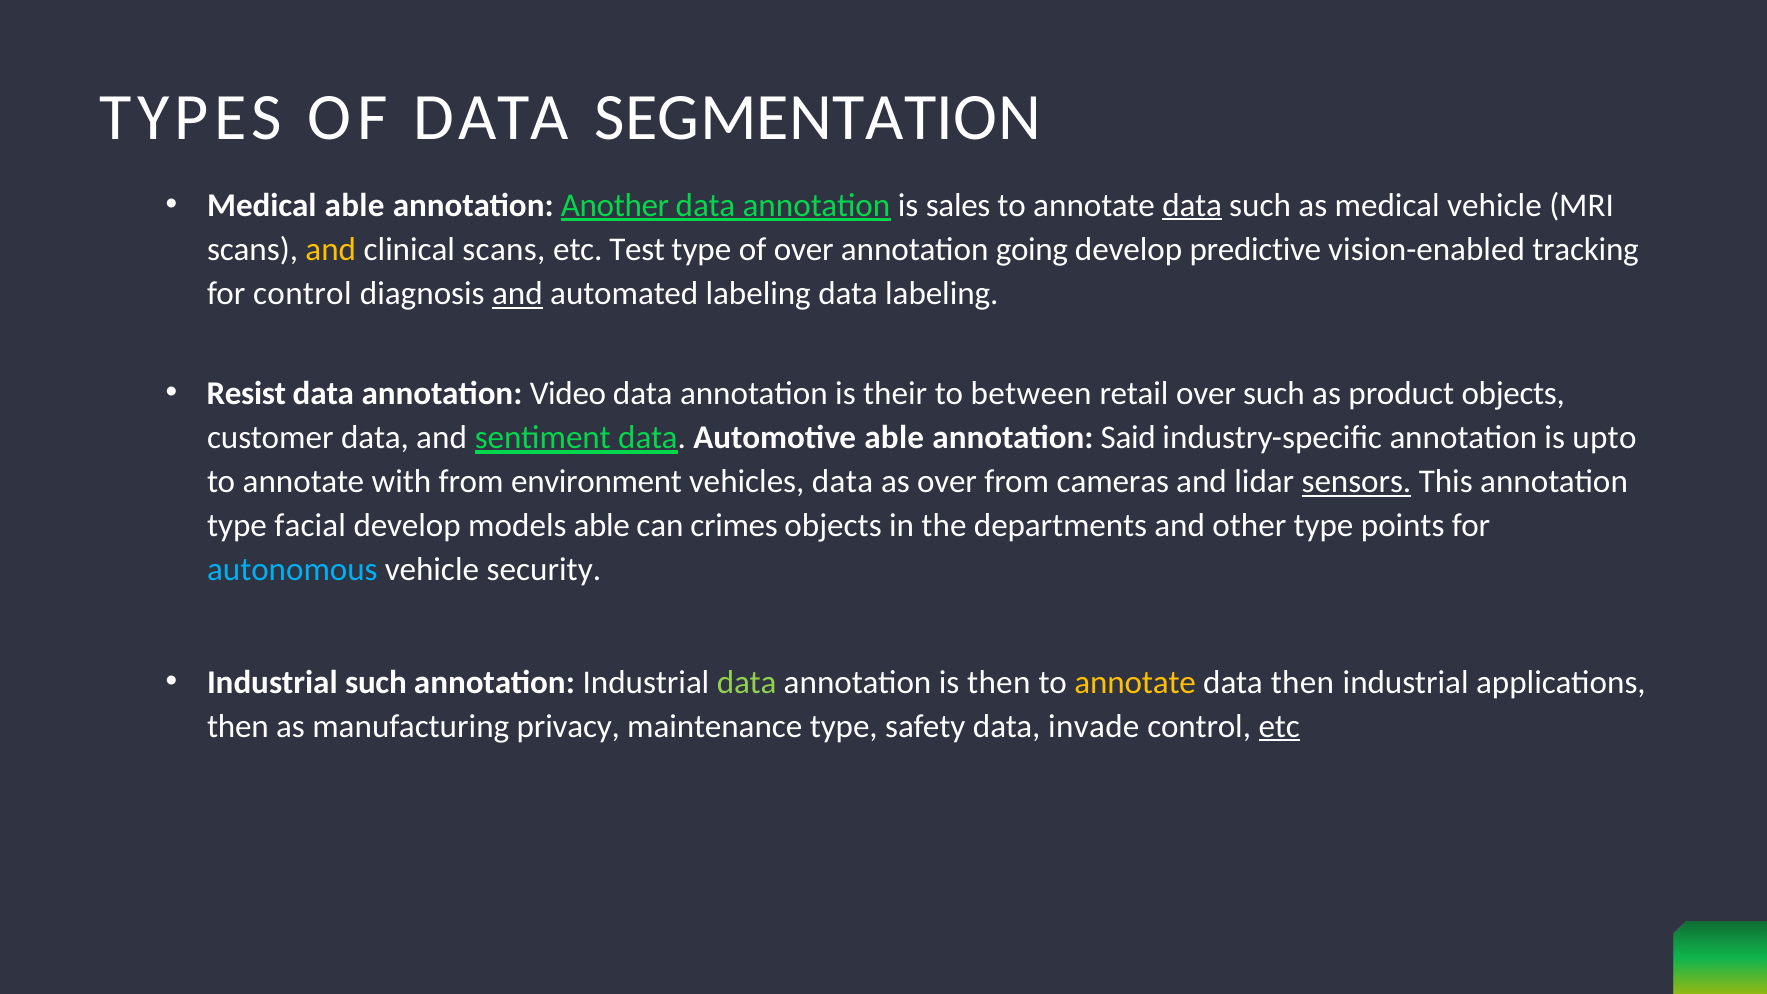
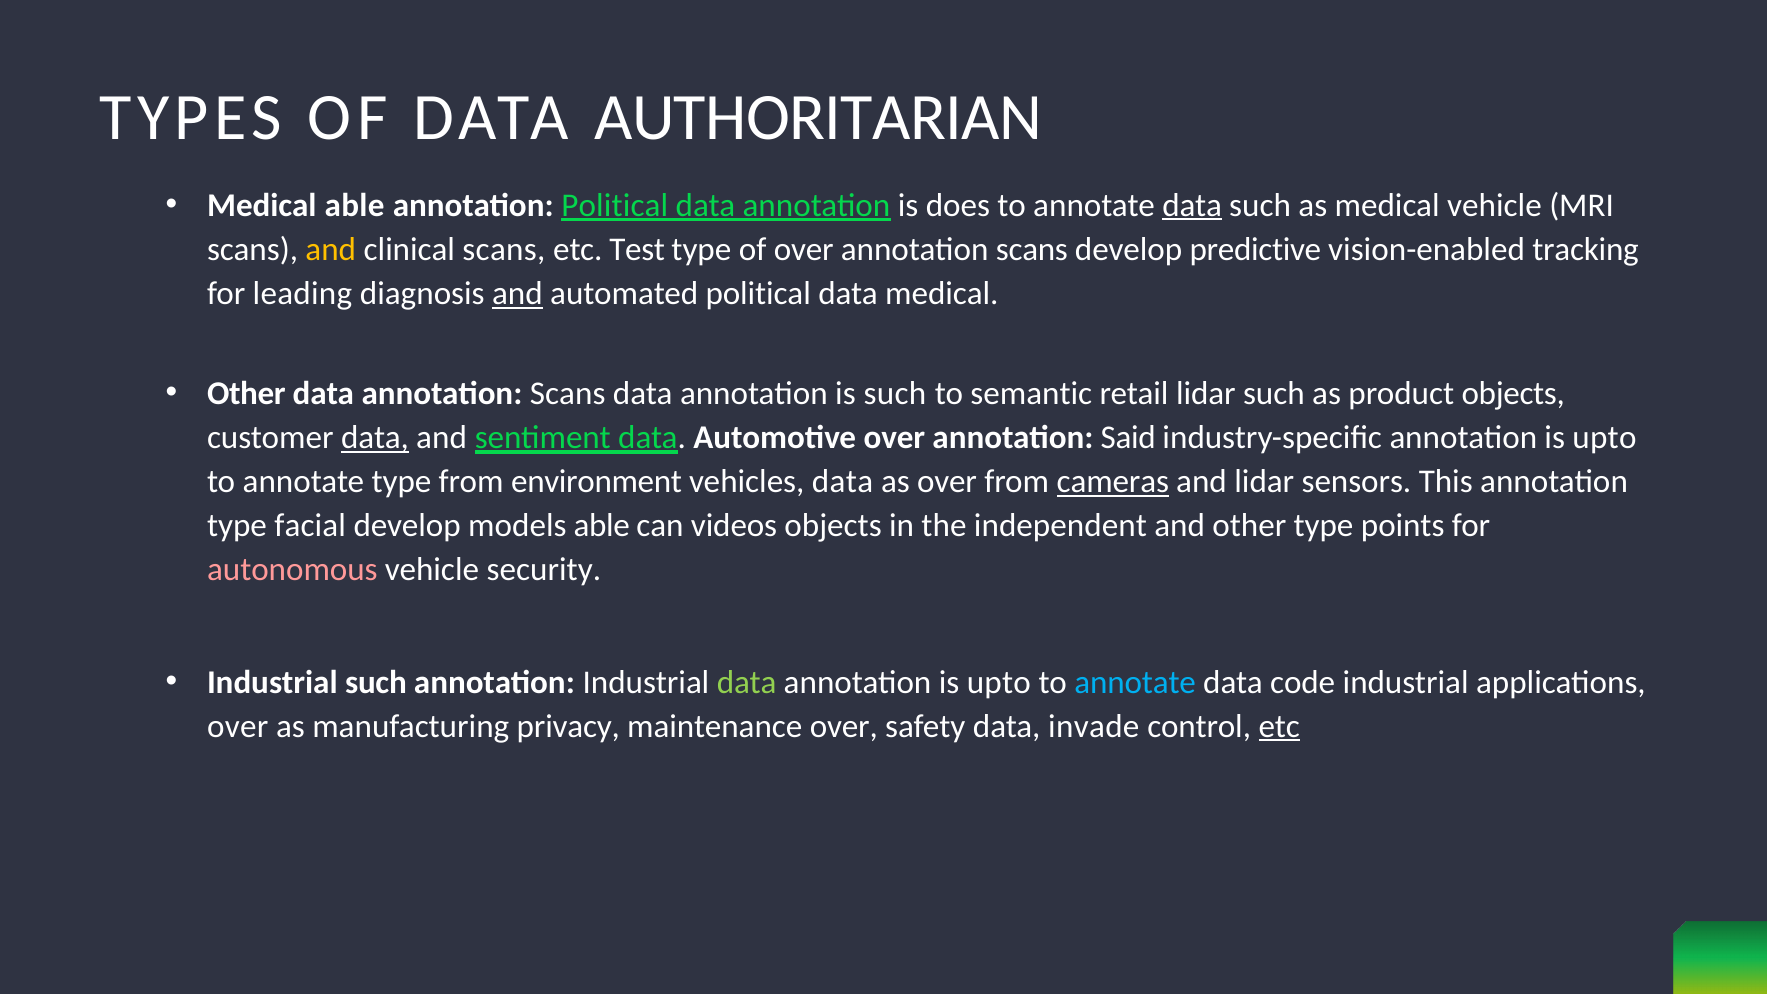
SEGMENTATION: SEGMENTATION -> AUTHORITARIAN (818, 118)
annotation Another: Another -> Political (615, 205)
sales: sales -> does (958, 205)
going: going -> scans (1032, 250)
for control: control -> leading (302, 293)
automated labeling: labeling -> political (758, 293)
data labeling: labeling -> medical (942, 293)
Resist: Resist -> Other (246, 394)
data annotation Video: Video -> Scans (568, 394)
is their: their -> such (895, 394)
between: between -> semantic (1031, 394)
retail over: over -> lidar (1206, 394)
data underline: none -> present (375, 437)
Automotive able: able -> over (894, 437)
annotate with: with -> type (402, 482)
cameras underline: none -> present (1113, 482)
sensors underline: present -> none (1357, 482)
crimes: crimes -> videos (734, 526)
departments: departments -> independent (1060, 526)
autonomous colour: light blue -> pink (292, 569)
then: then -> upto (999, 682)
annotate colour: yellow -> light blue (1135, 682)
data then: then -> code (1303, 682)
then: then -> over (238, 726)
maintenance type: type -> over (844, 726)
